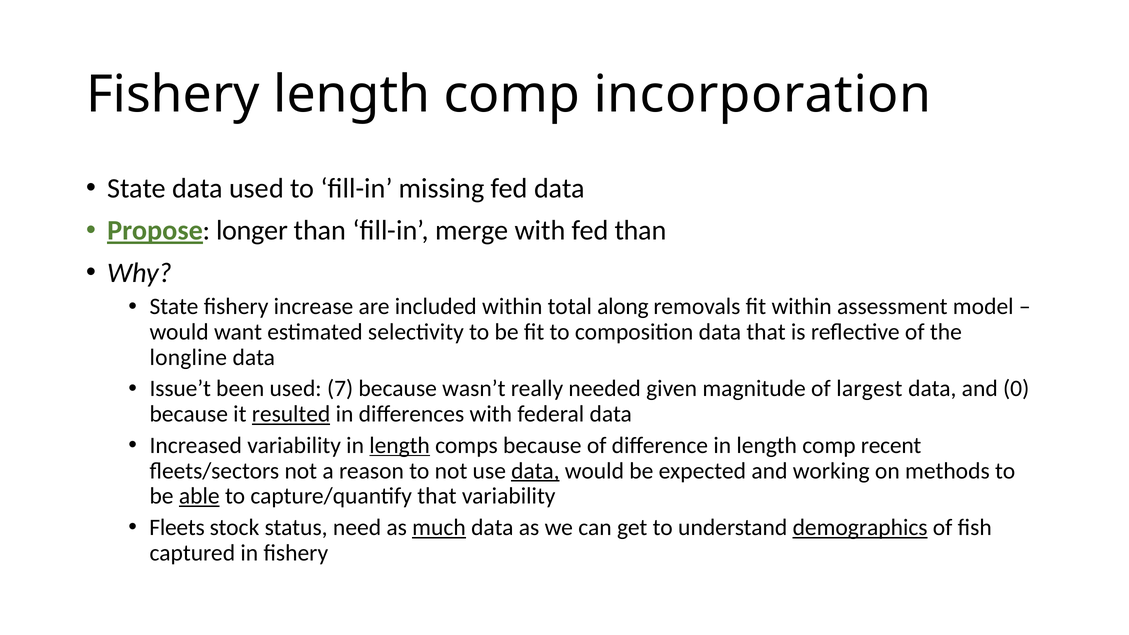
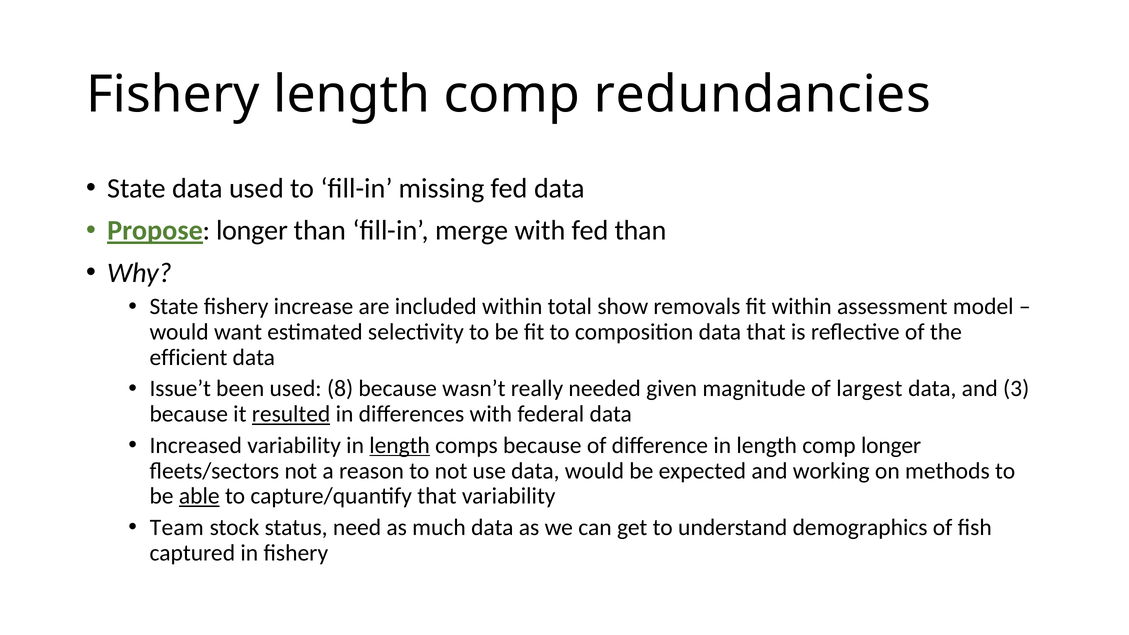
incorporation: incorporation -> redundancies (762, 95)
along: along -> show (623, 307)
longline: longline -> efficient (188, 357)
7: 7 -> 8 (340, 389)
0: 0 -> 3 (1016, 389)
comp recent: recent -> longer (891, 445)
data underline: present -> none (535, 471)
Fleets: Fleets -> Team (177, 527)
much underline: present -> none (439, 527)
demographics underline: present -> none (860, 527)
